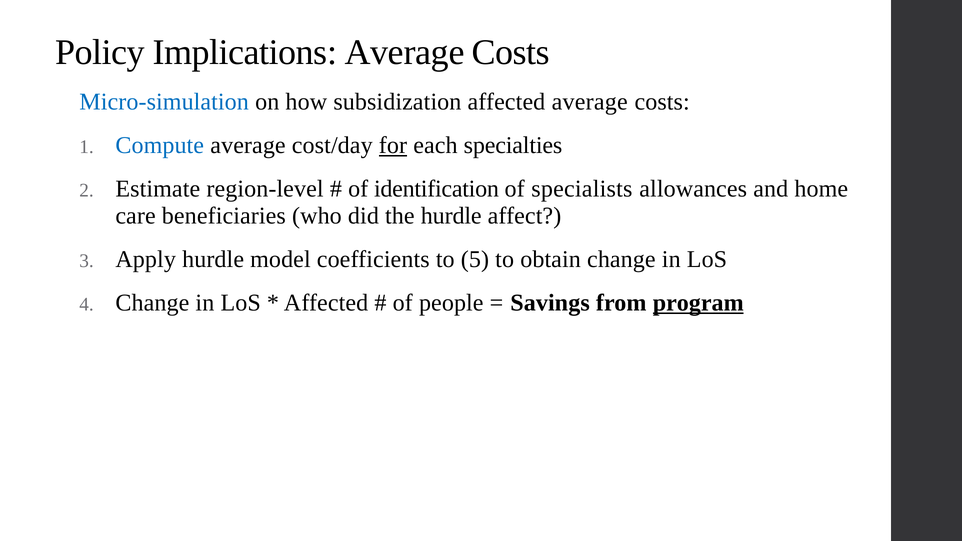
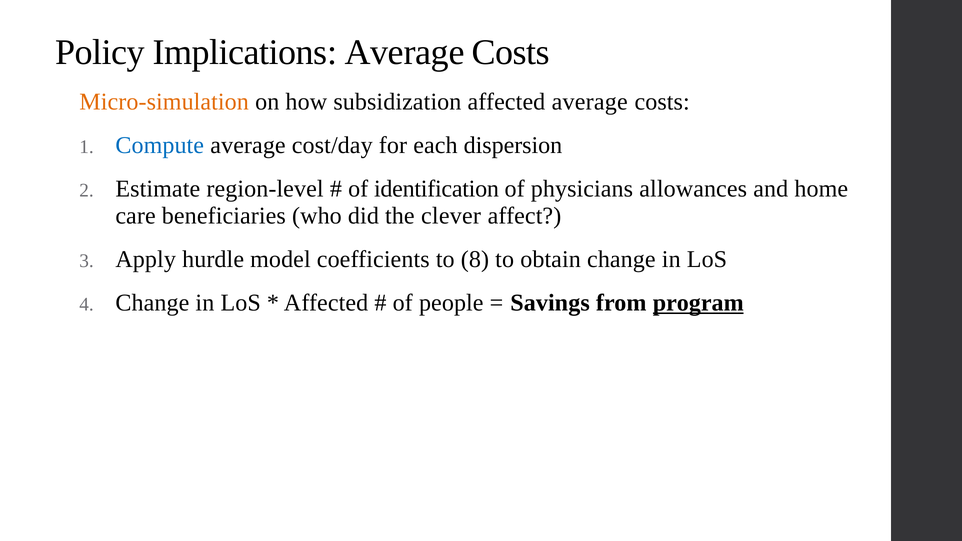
Micro-simulation colour: blue -> orange (164, 102)
for underline: present -> none (393, 145)
specialties: specialties -> dispersion (513, 145)
specialists: specialists -> physicians (582, 189)
the hurdle: hurdle -> clever (451, 216)
5: 5 -> 8 (475, 260)
